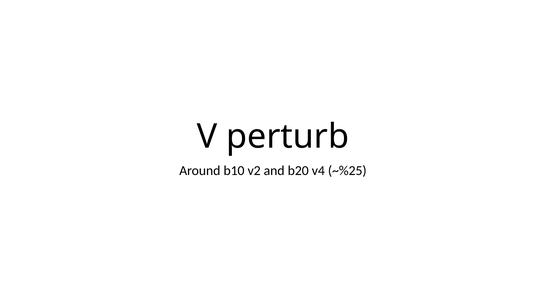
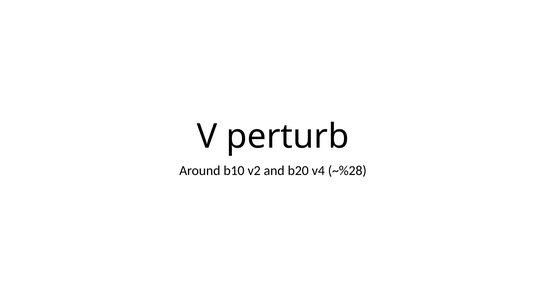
~%25: ~%25 -> ~%28 (347, 171)
